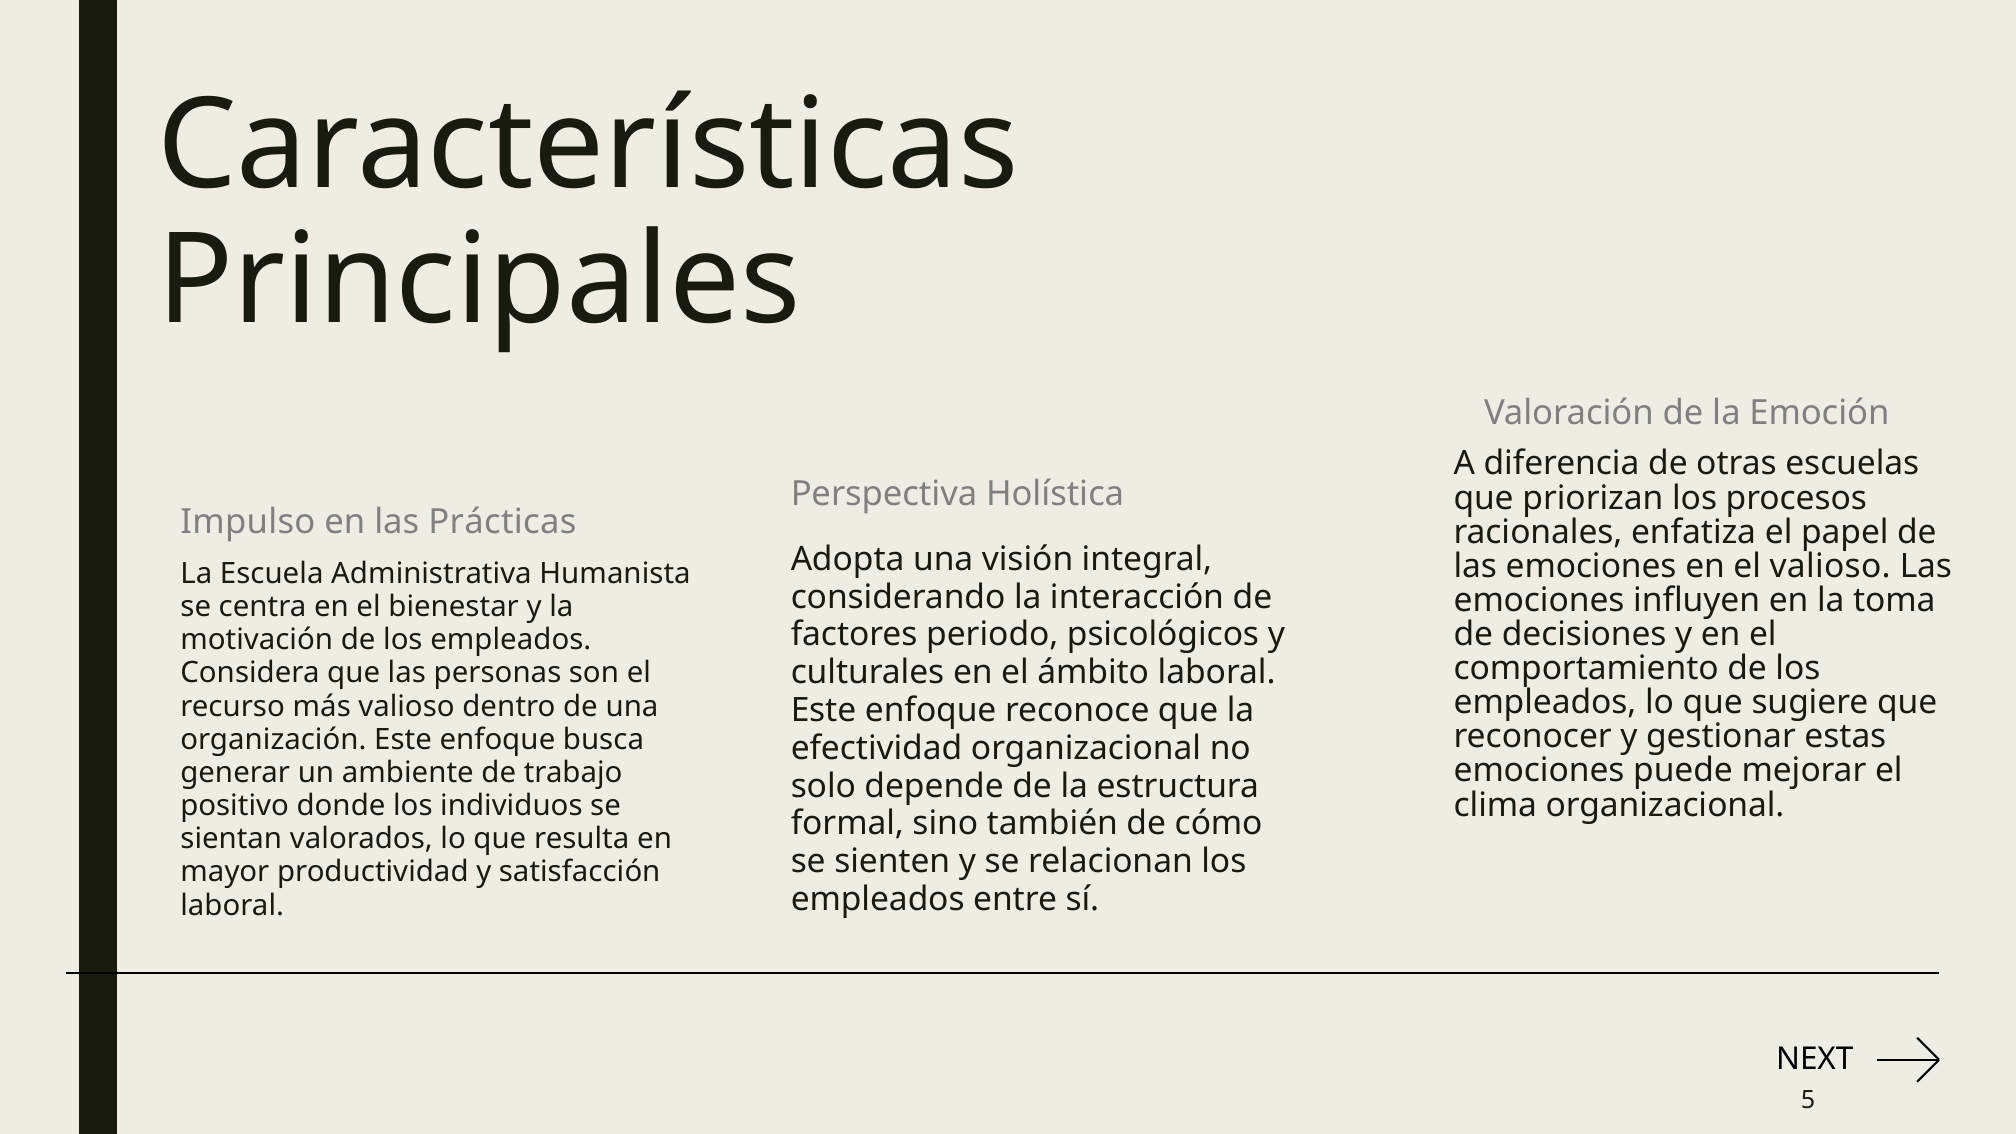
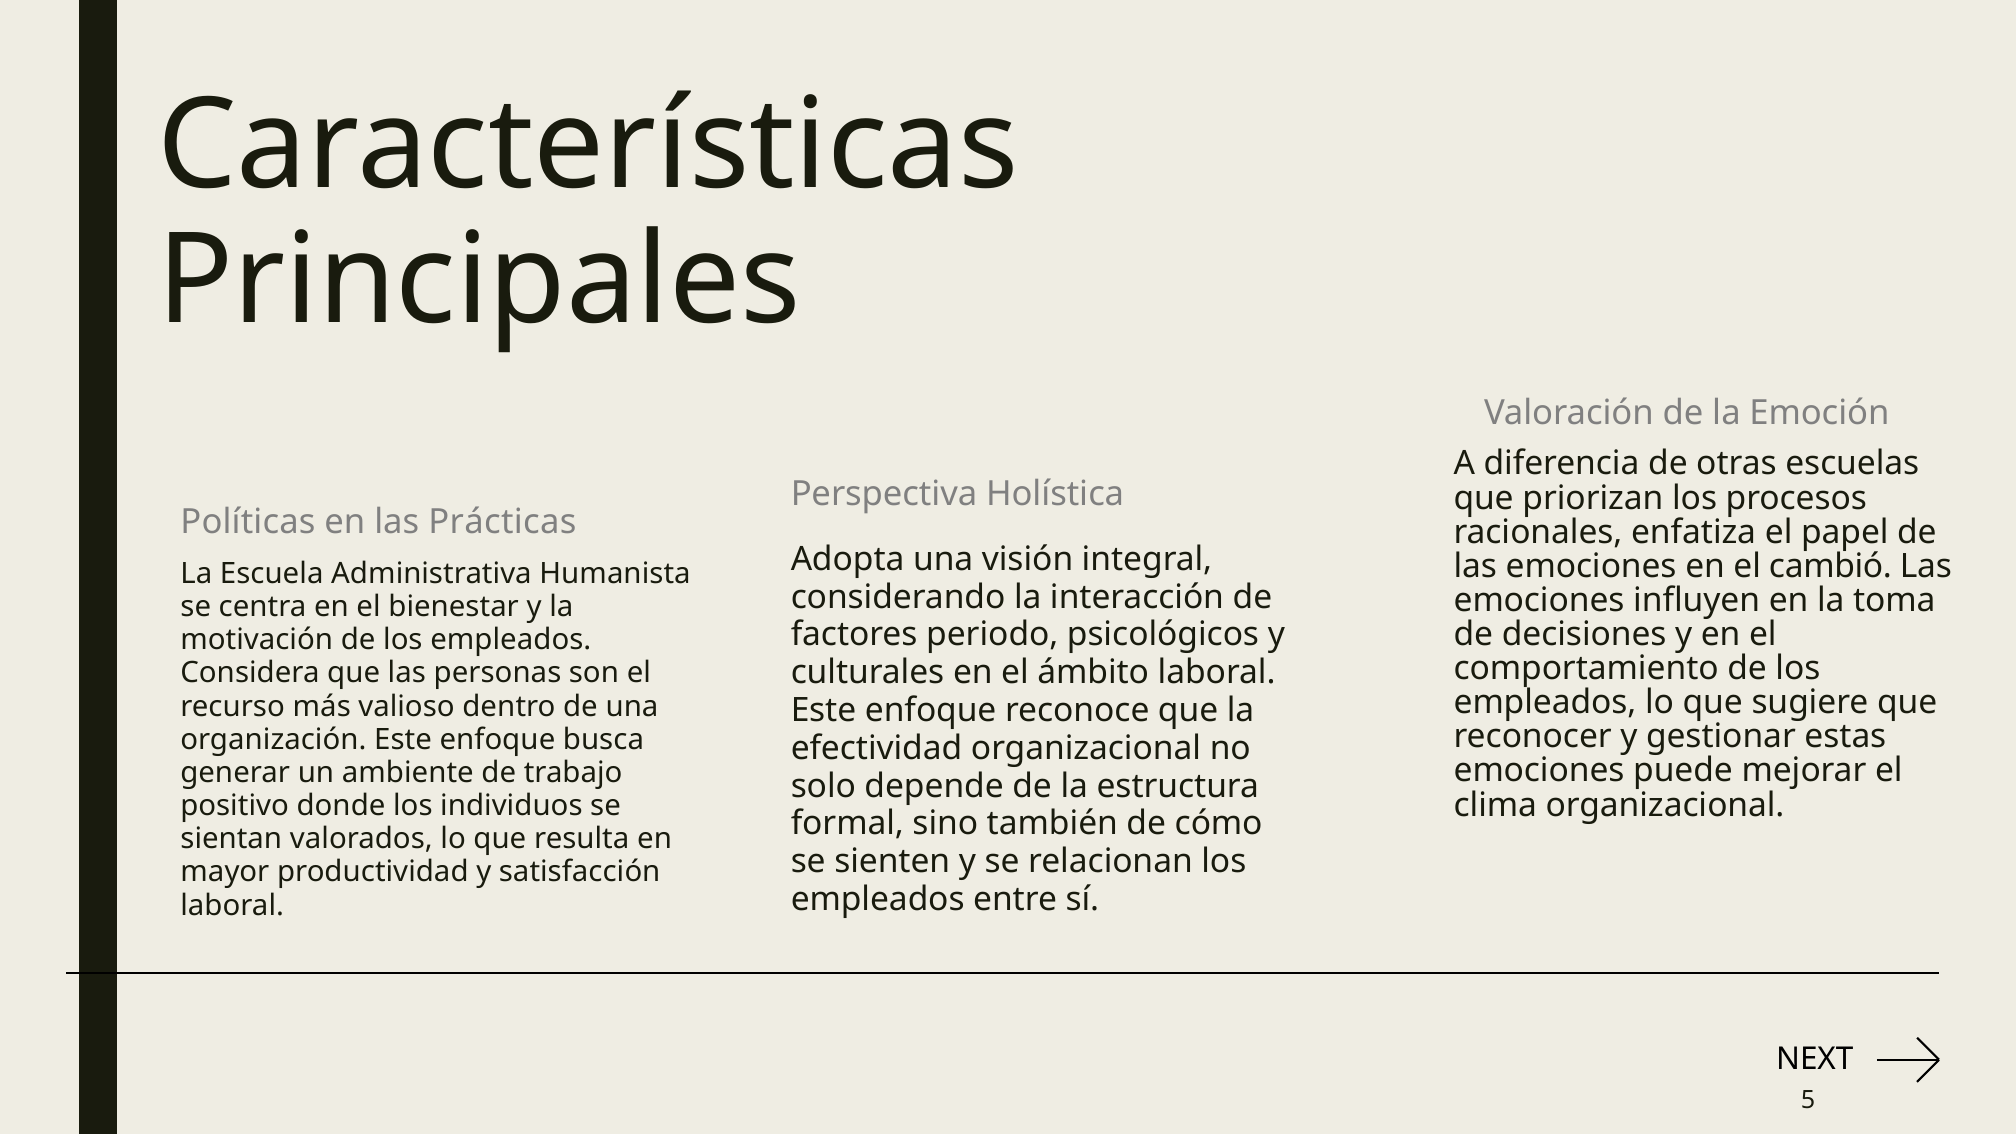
Impulso: Impulso -> Políticas (248, 523)
el valioso: valioso -> cambió (1830, 566)
